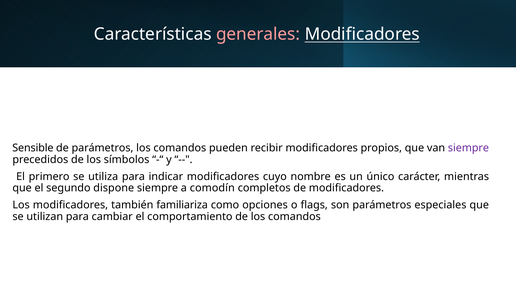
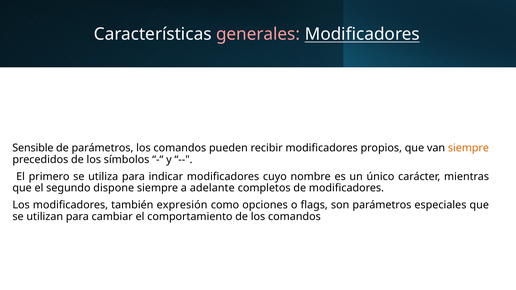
siempre colour: purple -> orange (468, 148)
comodín: comodín -> adelante (212, 188)
familiariza: familiariza -> expresión (182, 205)
